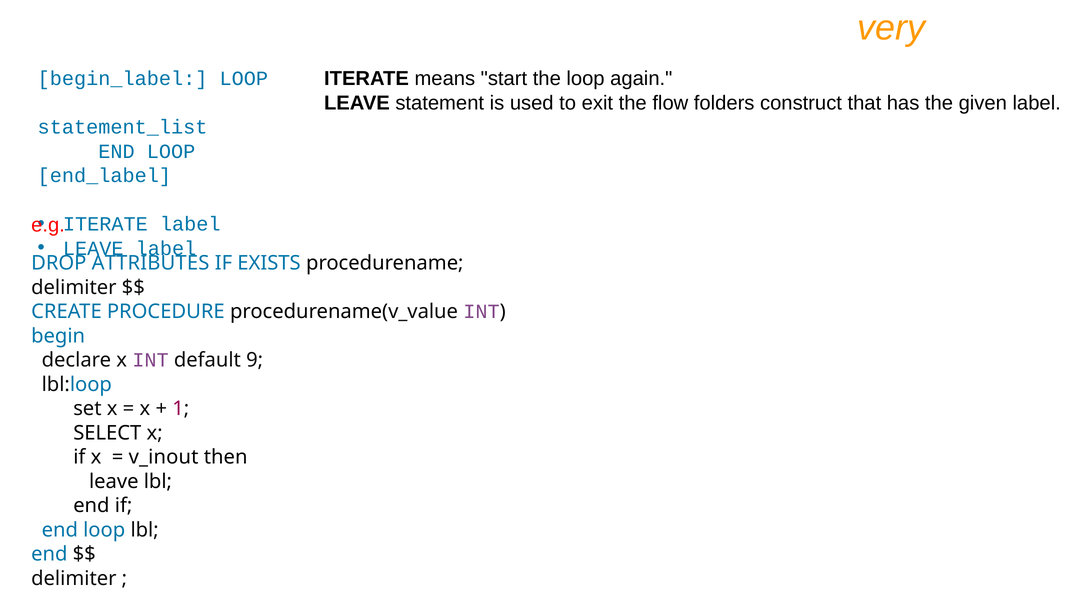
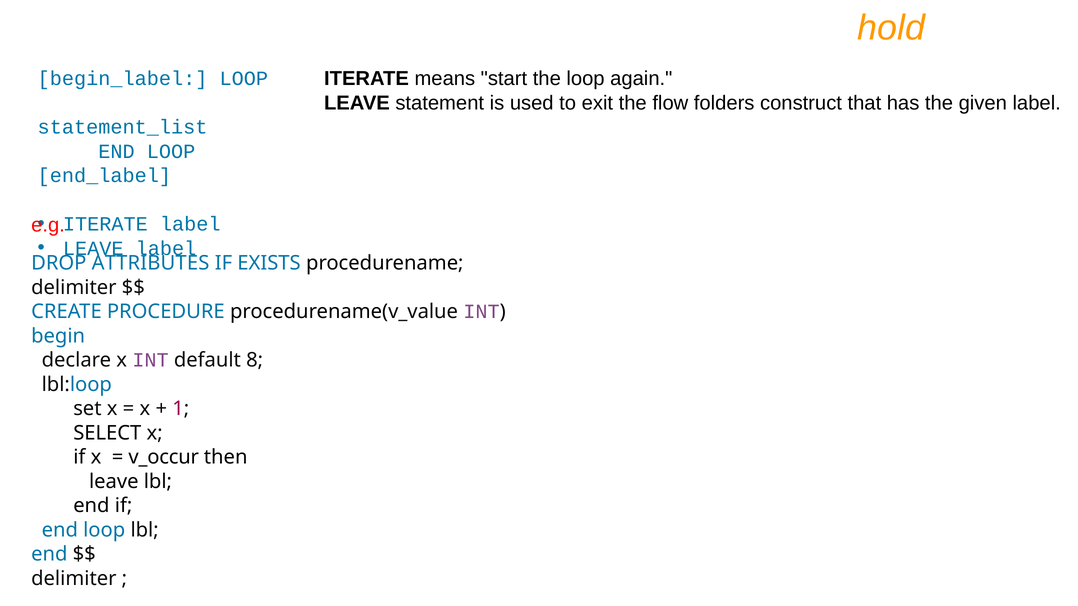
very: very -> hold (891, 28)
9: 9 -> 8 (255, 360)
v_inout: v_inout -> v_occur (164, 457)
